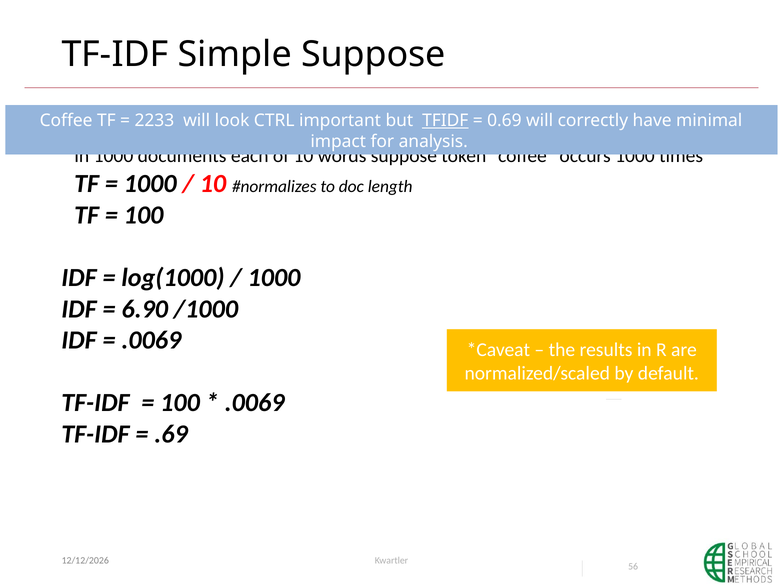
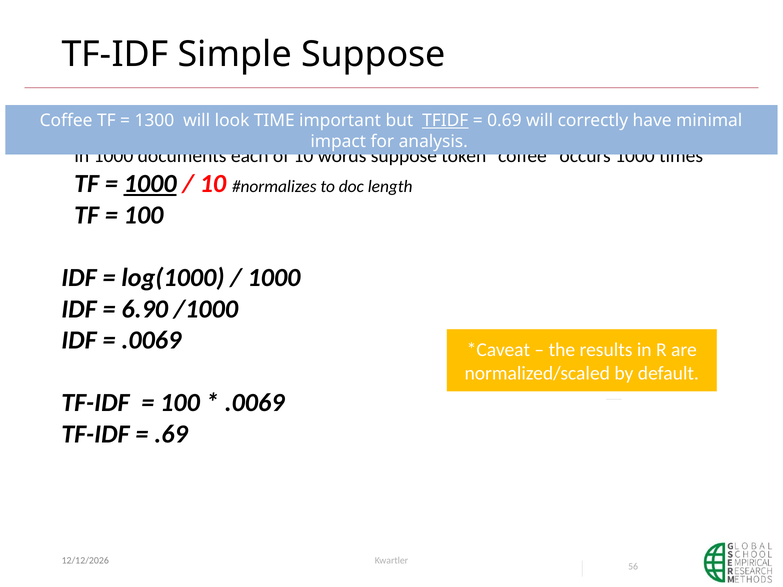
2233: 2233 -> 1300 (154, 121)
CTRL: CTRL -> TIME (274, 121)
1000 underline: none -> present (150, 184)
